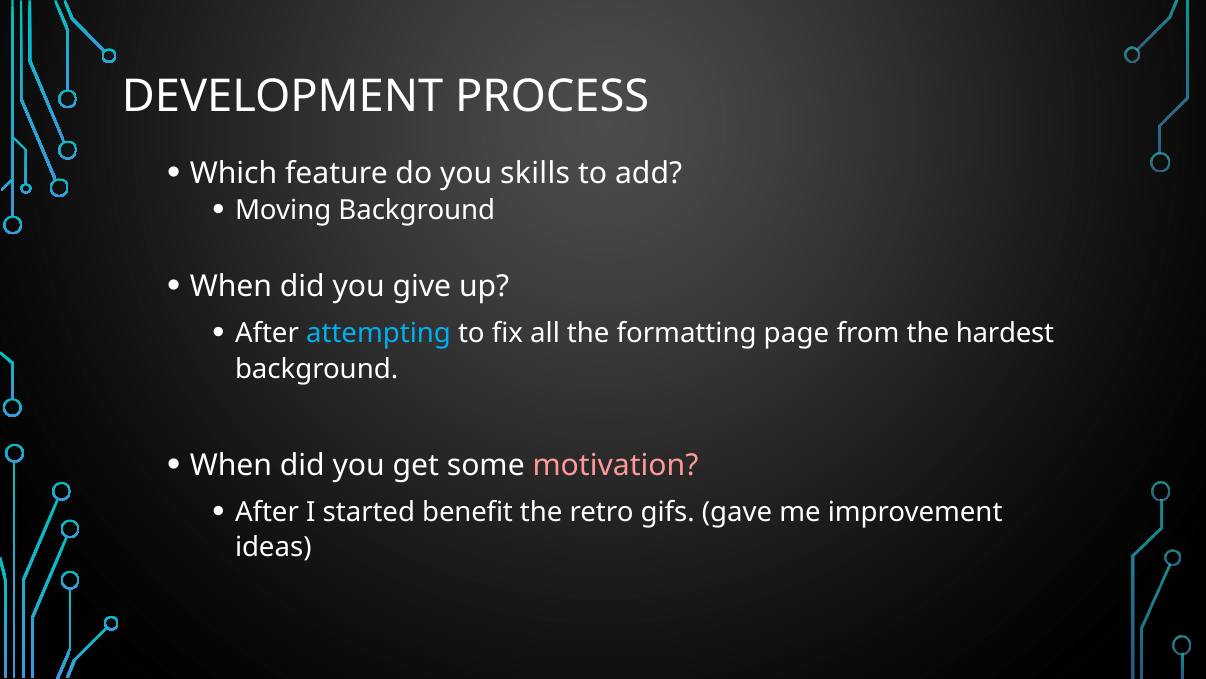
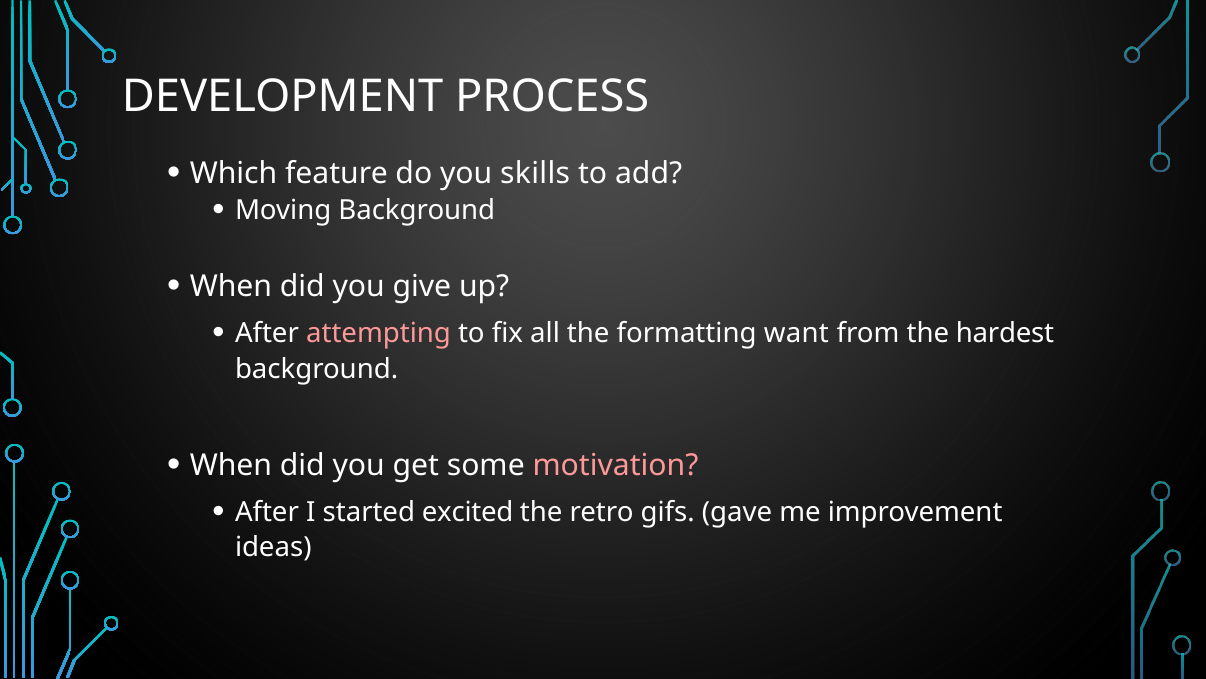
attempting colour: light blue -> pink (379, 333)
page: page -> want (796, 333)
benefit: benefit -> excited (468, 512)
